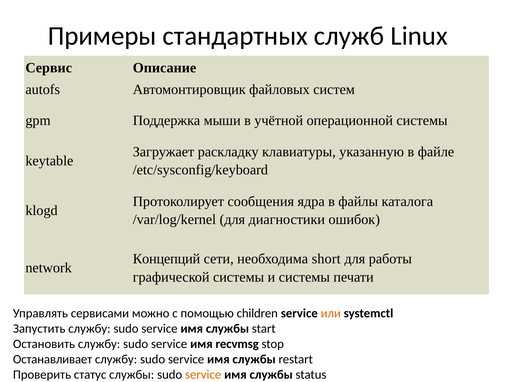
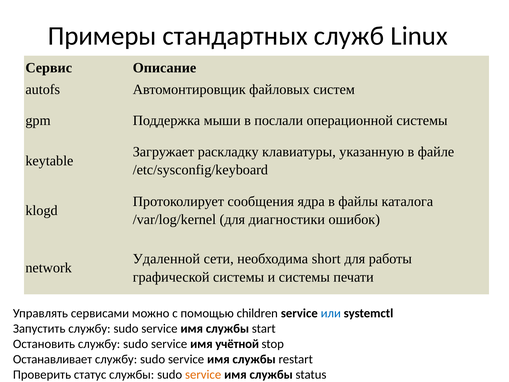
учётной: учётной -> послали (279, 120)
Концепций: Концепций -> Удаленной (166, 259)
или colour: orange -> blue (331, 313)
recvmsg: recvmsg -> учётной (237, 344)
